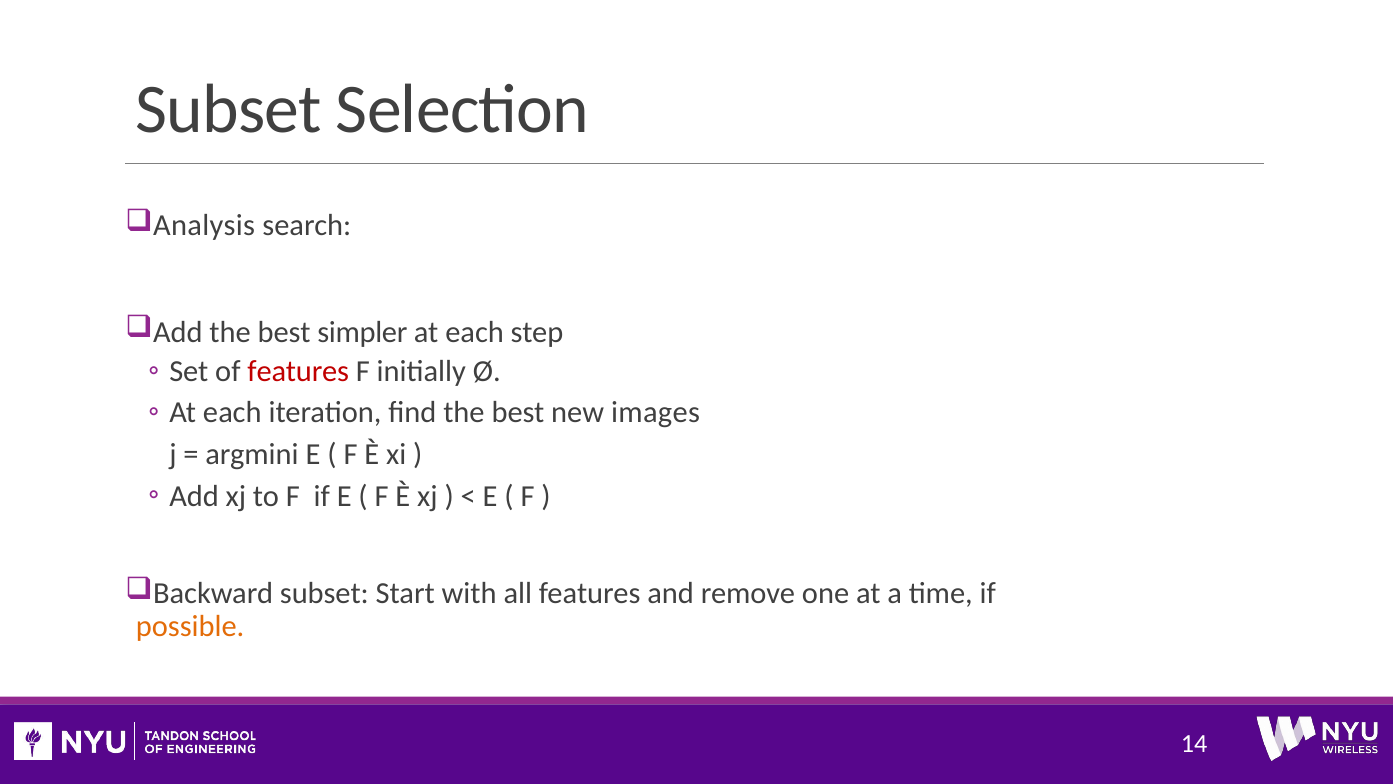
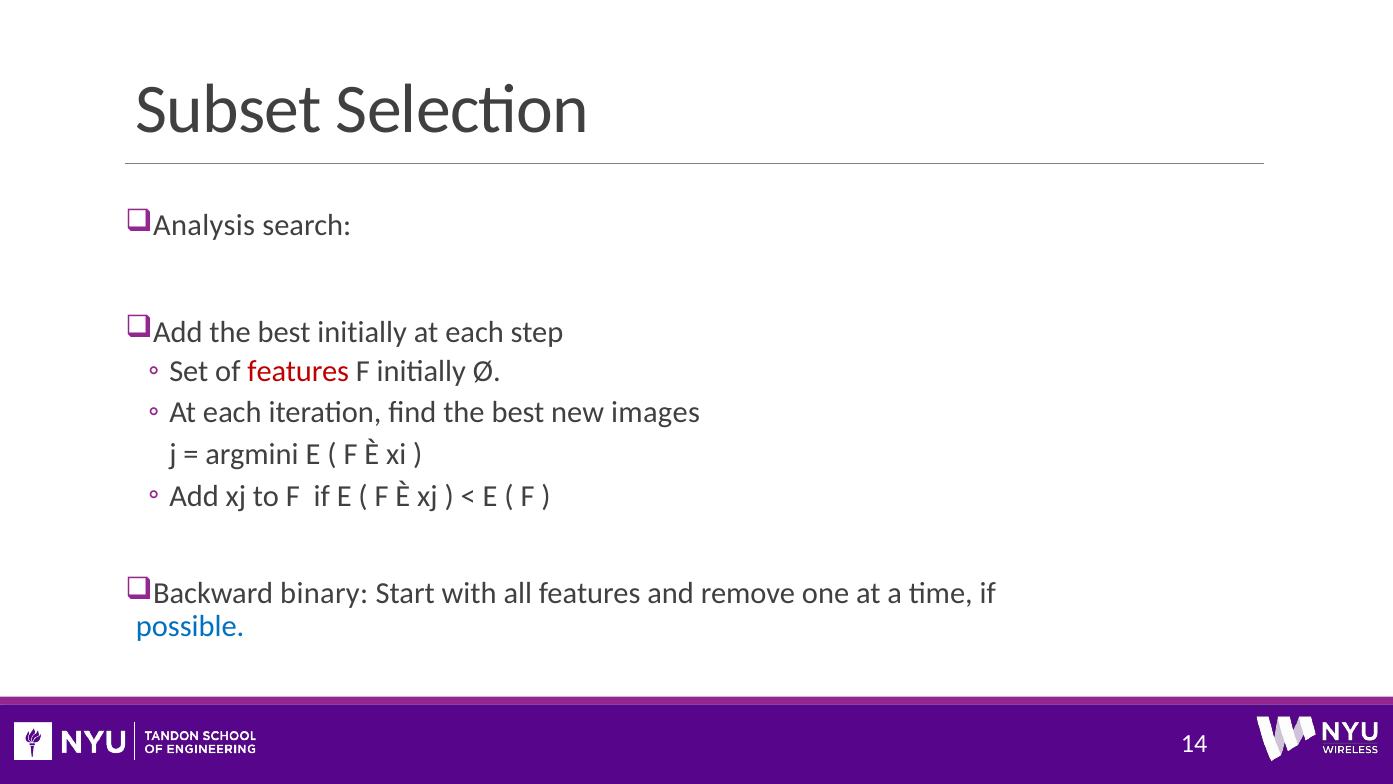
best simpler: simpler -> initially (362, 332)
Backward subset: subset -> binary (324, 593)
possible colour: orange -> blue (190, 626)
